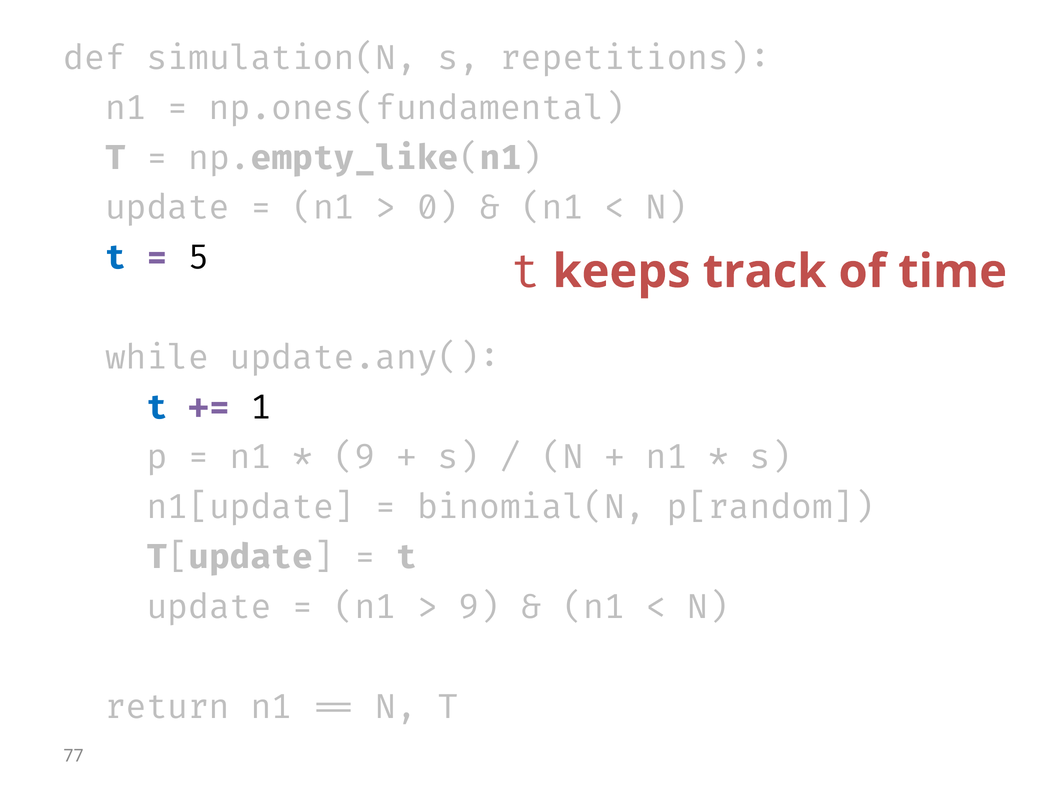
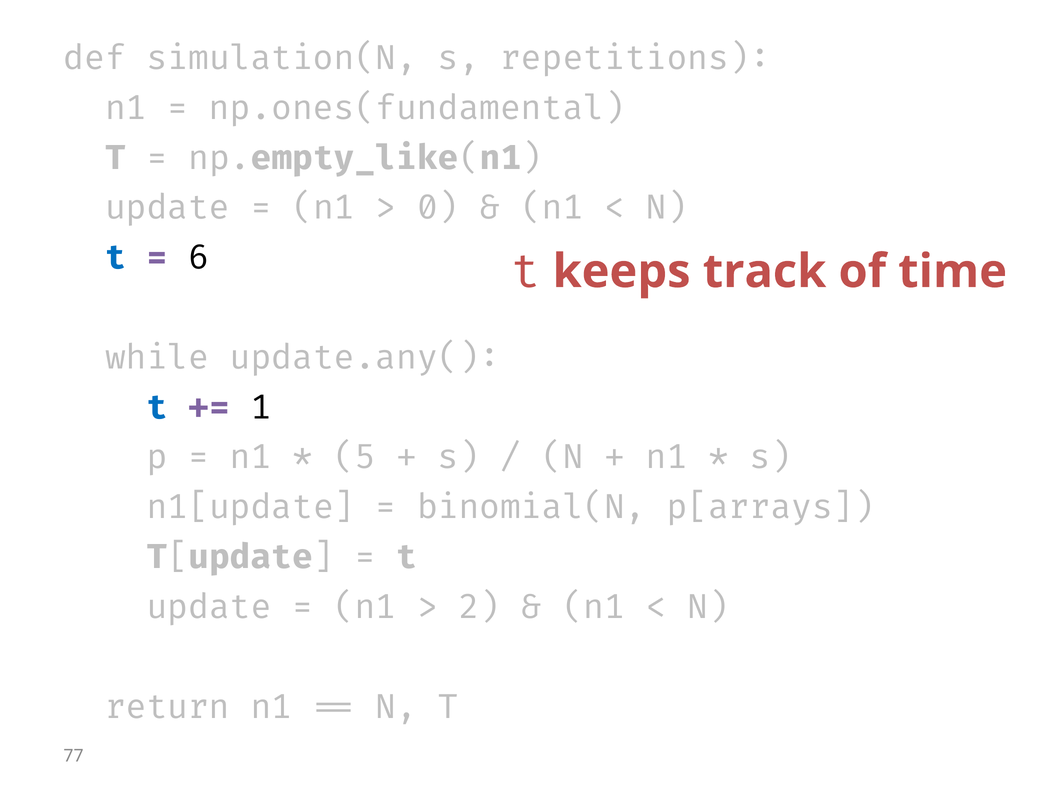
5: 5 -> 6 (199, 258)
9: 9 -> 5 (355, 458)
p[random: p[random -> p[arrays (771, 508)
9: 9 -> 2 (479, 607)
